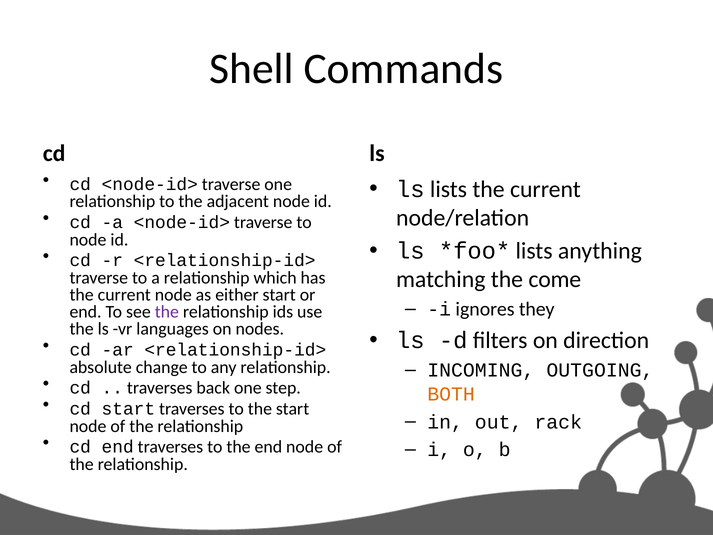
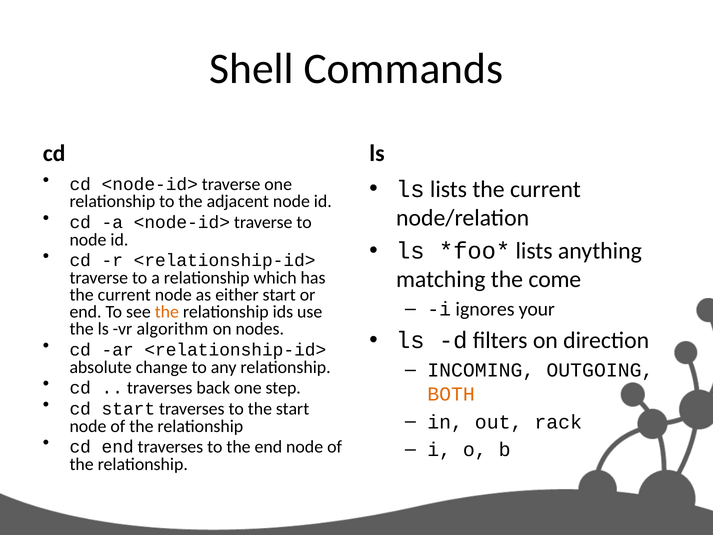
they: they -> your (537, 309)
the colour: purple -> orange (167, 312)
languages: languages -> algorithm (172, 329)
